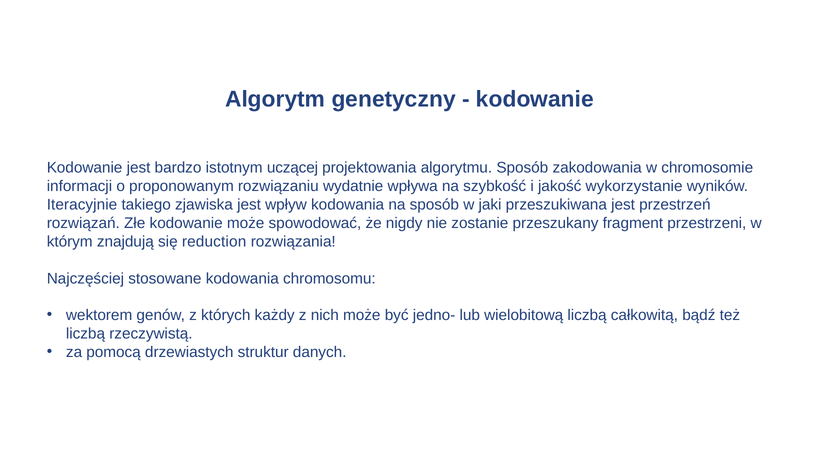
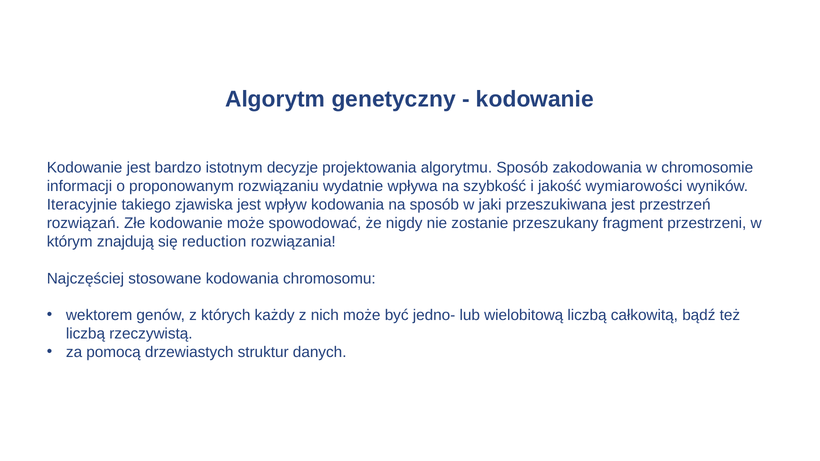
uczącej: uczącej -> decyzje (292, 168)
wykorzystanie: wykorzystanie -> wymiarowości (634, 186)
